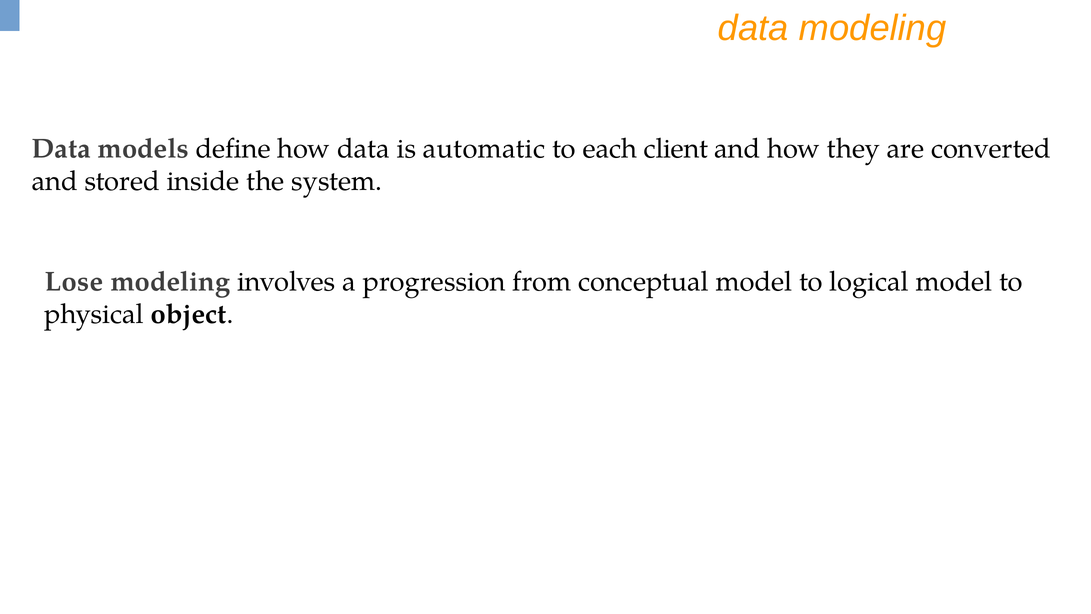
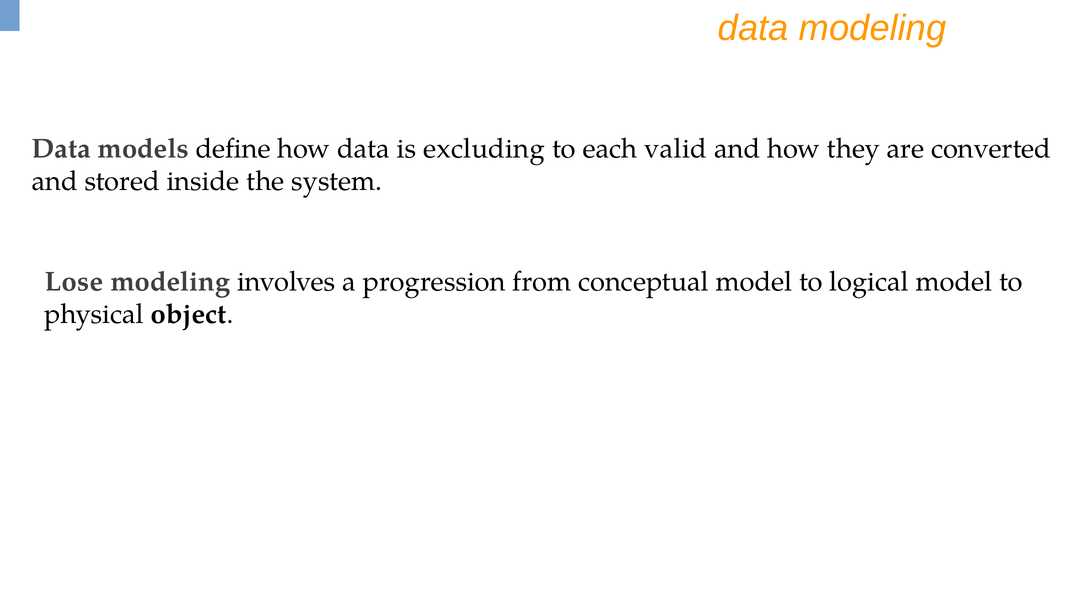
automatic: automatic -> excluding (484, 149)
client: client -> valid (676, 149)
